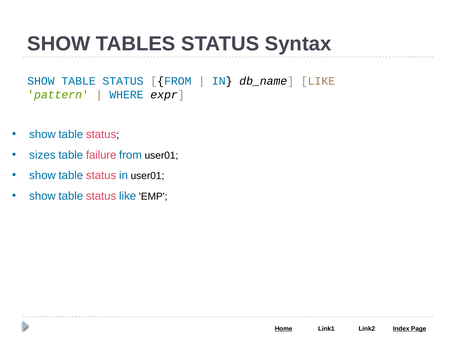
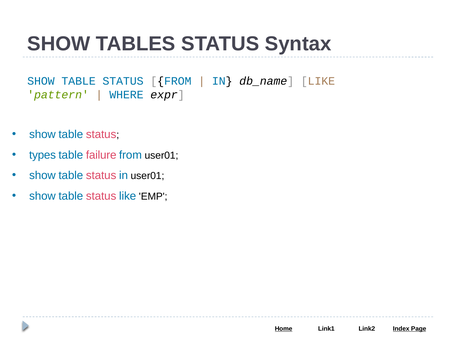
sizes: sizes -> types (43, 155)
